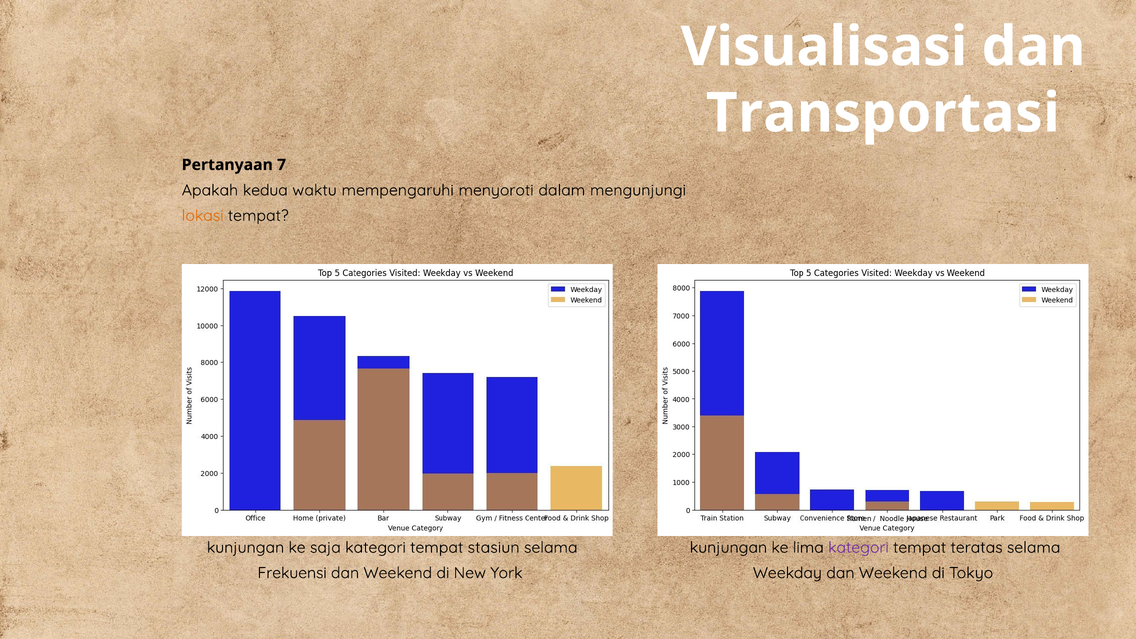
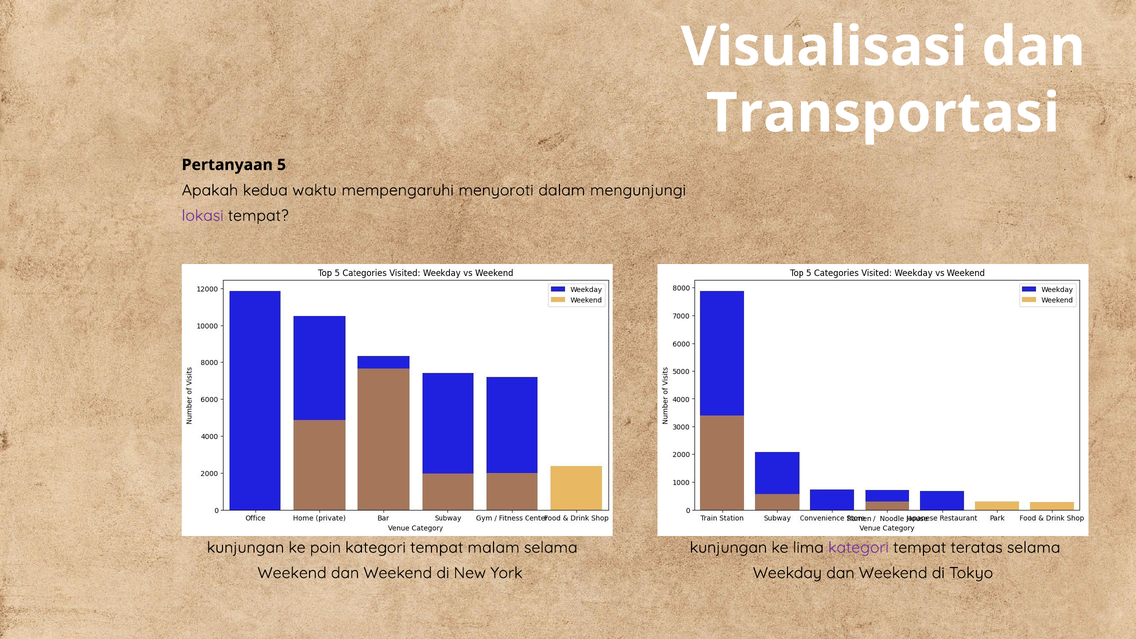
7: 7 -> 5 (282, 165)
lokasi colour: orange -> purple (203, 216)
saja: saja -> poin (325, 548)
stasiun: stasiun -> malam (494, 548)
Frekuensi: Frekuensi -> Weekend (292, 573)
